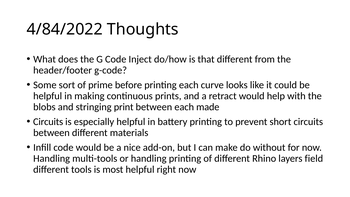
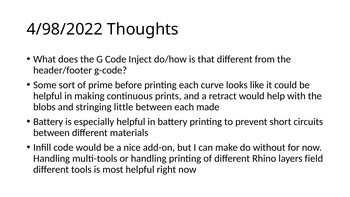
4/84/2022: 4/84/2022 -> 4/98/2022 (65, 29)
print: print -> little (124, 107)
Circuits: Circuits -> Battery (48, 122)
